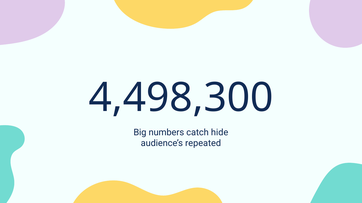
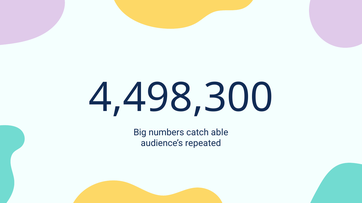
hide: hide -> able (220, 133)
